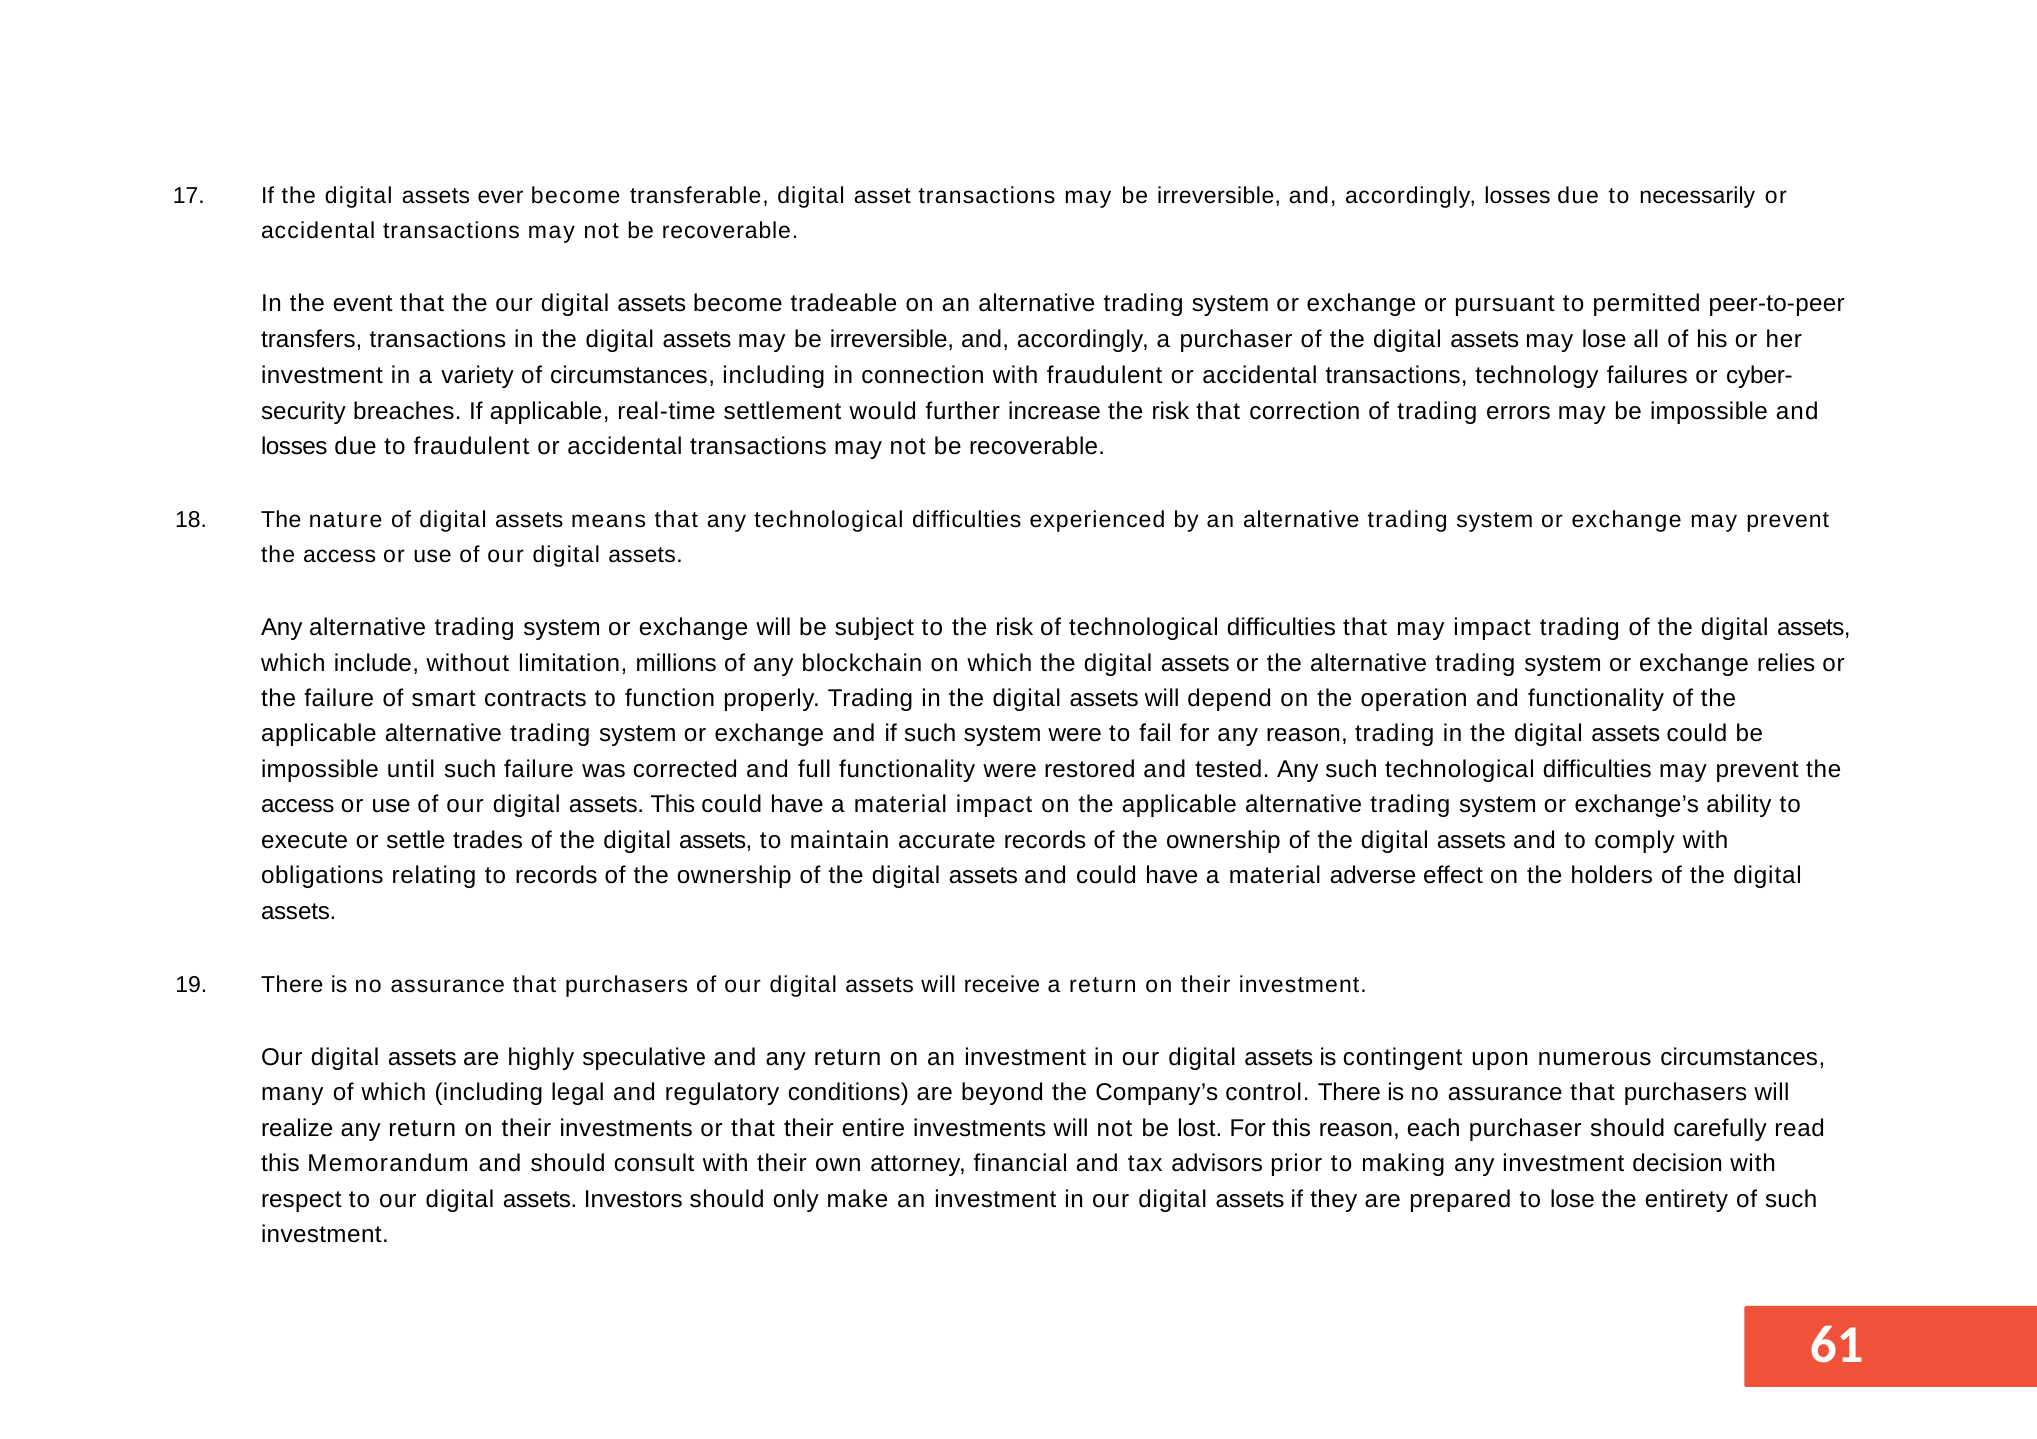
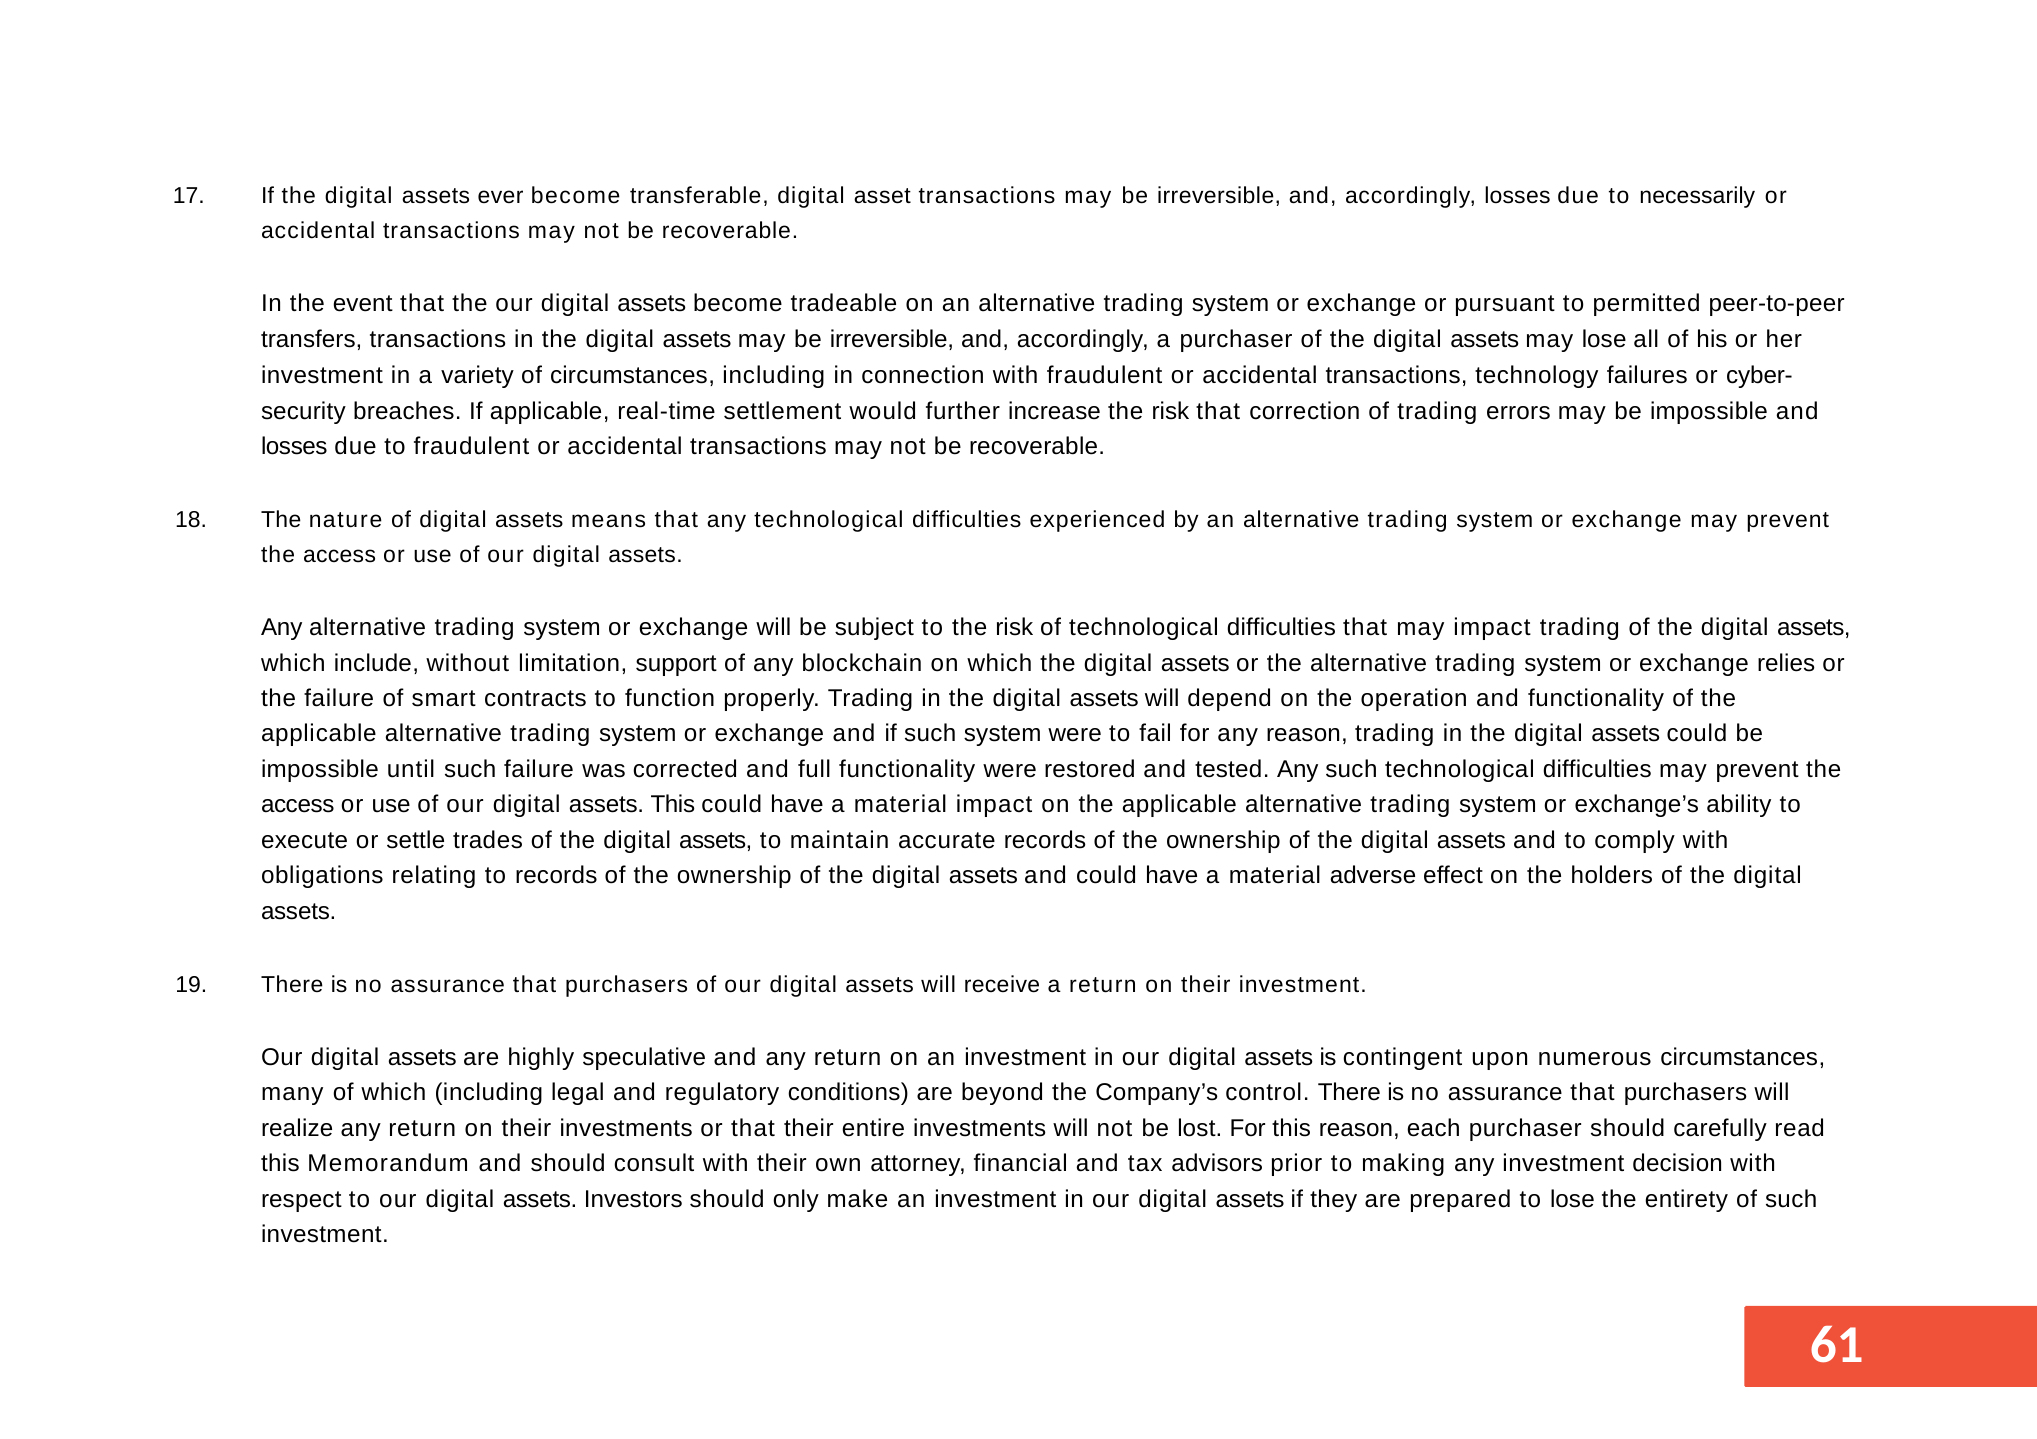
millions: millions -> support (676, 663)
